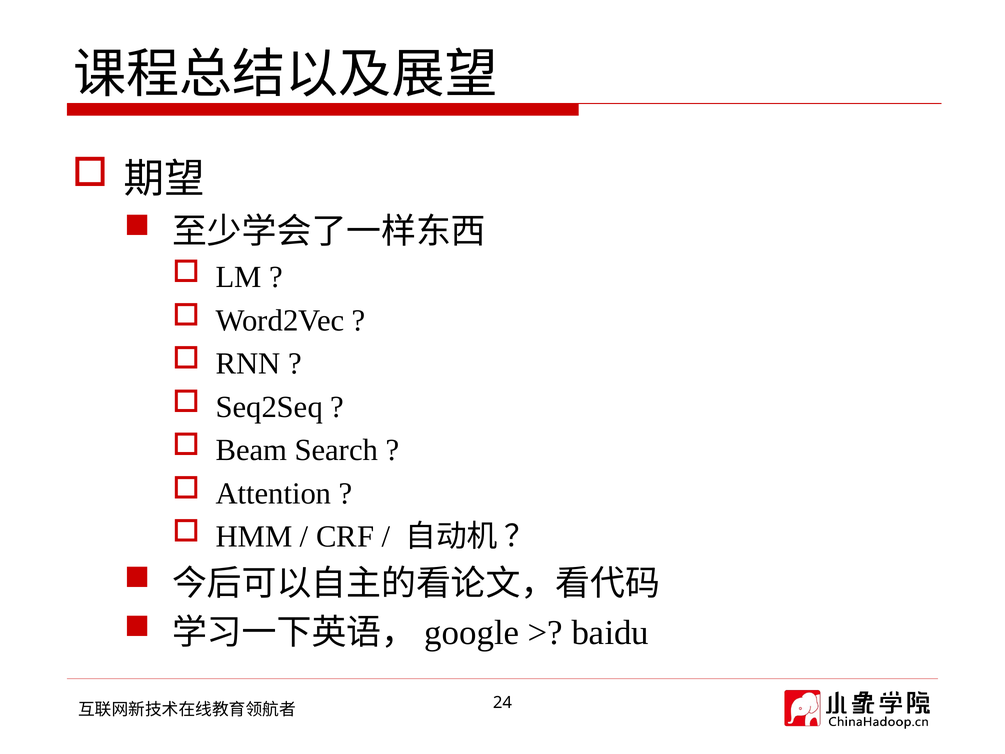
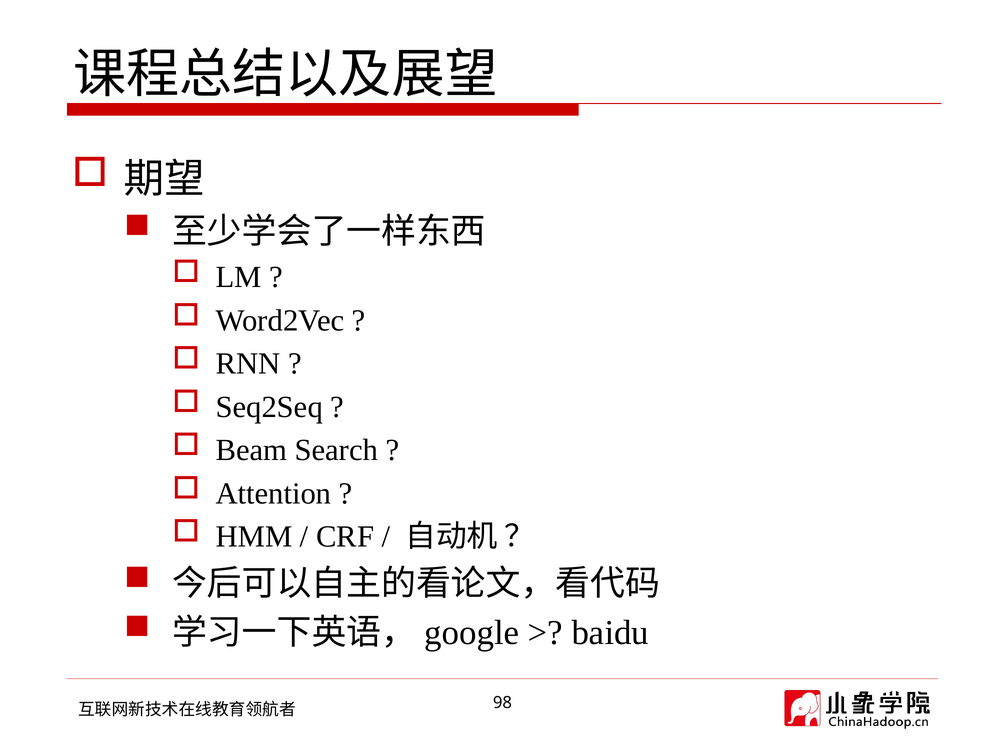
24: 24 -> 98 (502, 703)
